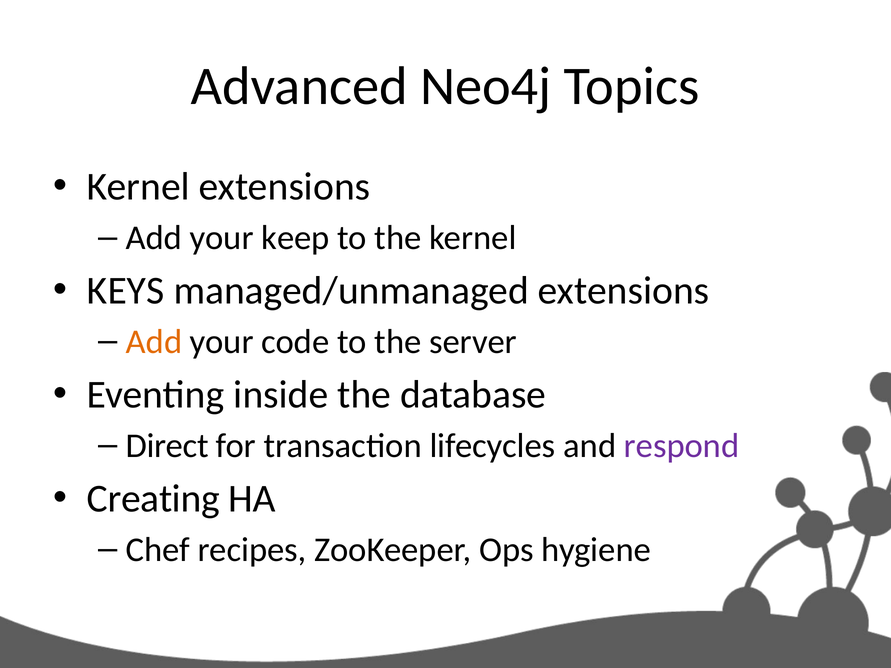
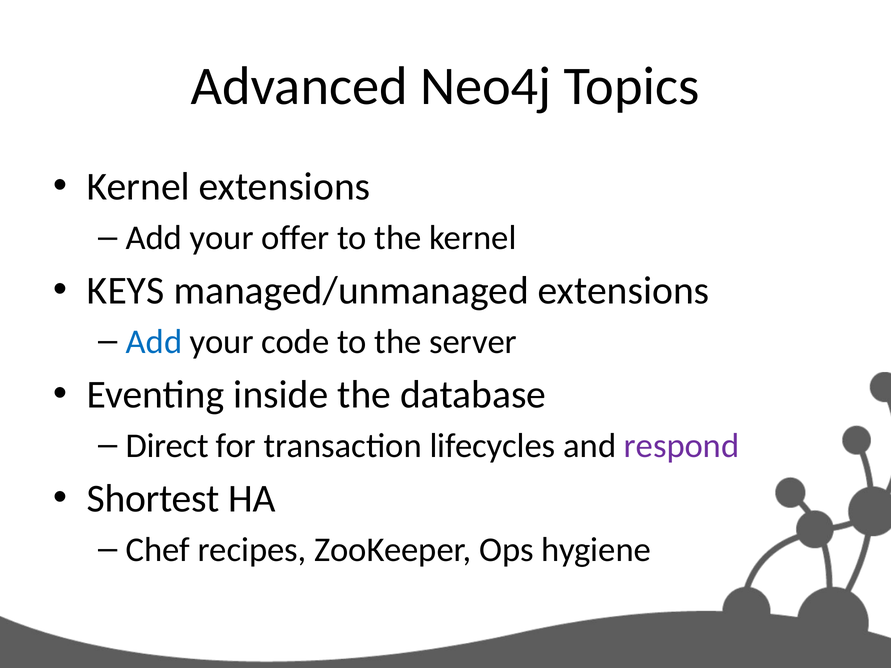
keep: keep -> offer (295, 238)
Add colour: orange -> blue (154, 342)
Creating: Creating -> Shortest (153, 499)
